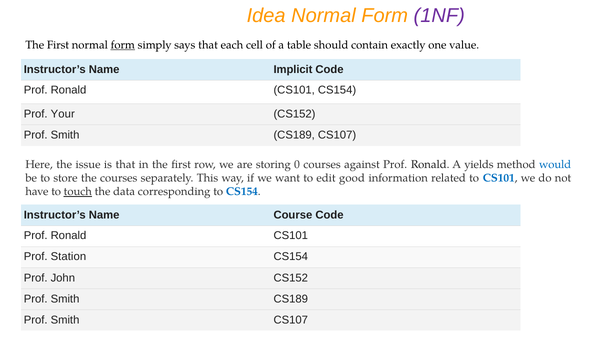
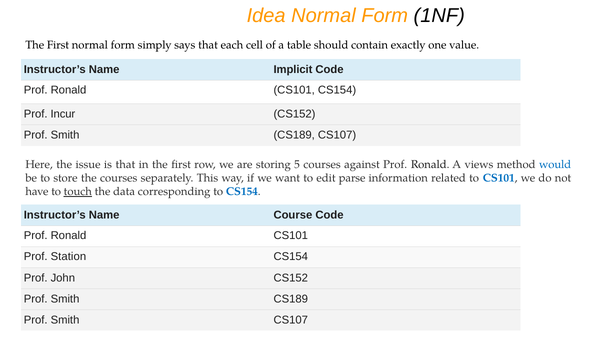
1NF colour: purple -> black (439, 16)
form underline: present -> none (123, 45)
Your: Your -> Incur (63, 114)
0: 0 -> 5 (297, 165)
yields: yields -> views (479, 165)
good: good -> parse (352, 178)
